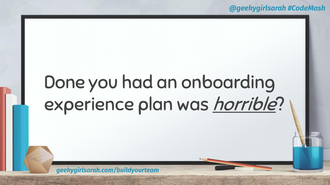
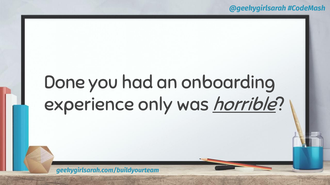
plan: plan -> only (155, 105)
